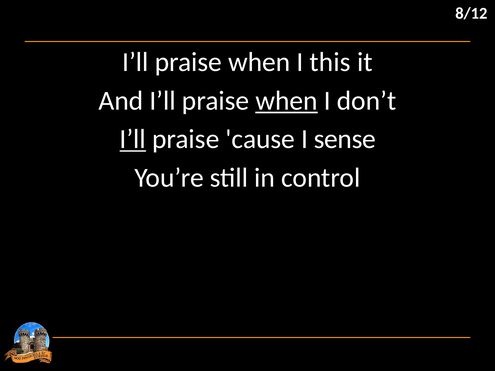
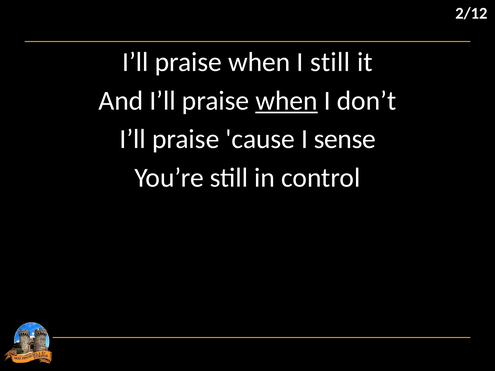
8/12: 8/12 -> 2/12 (471, 13)
I this: this -> still (330, 62)
I’ll underline: present -> none (133, 139)
